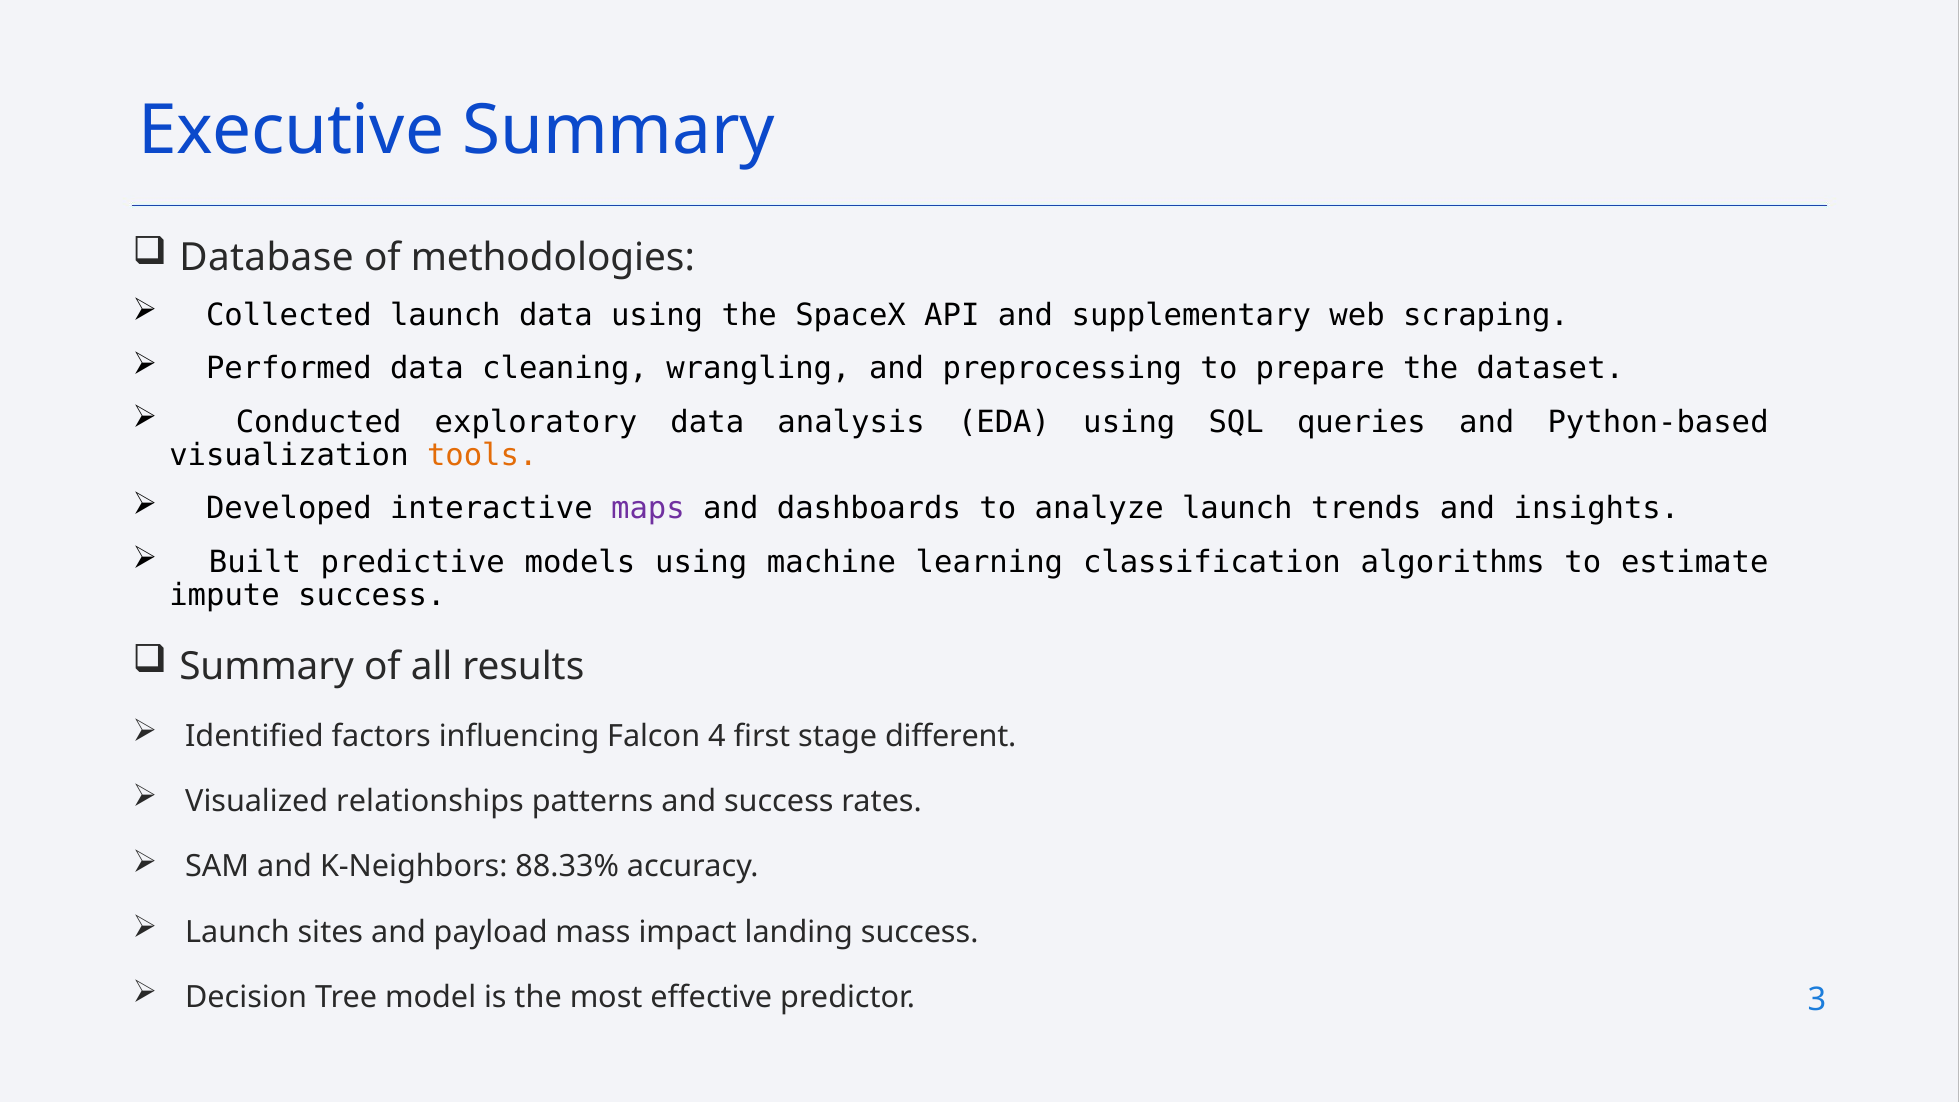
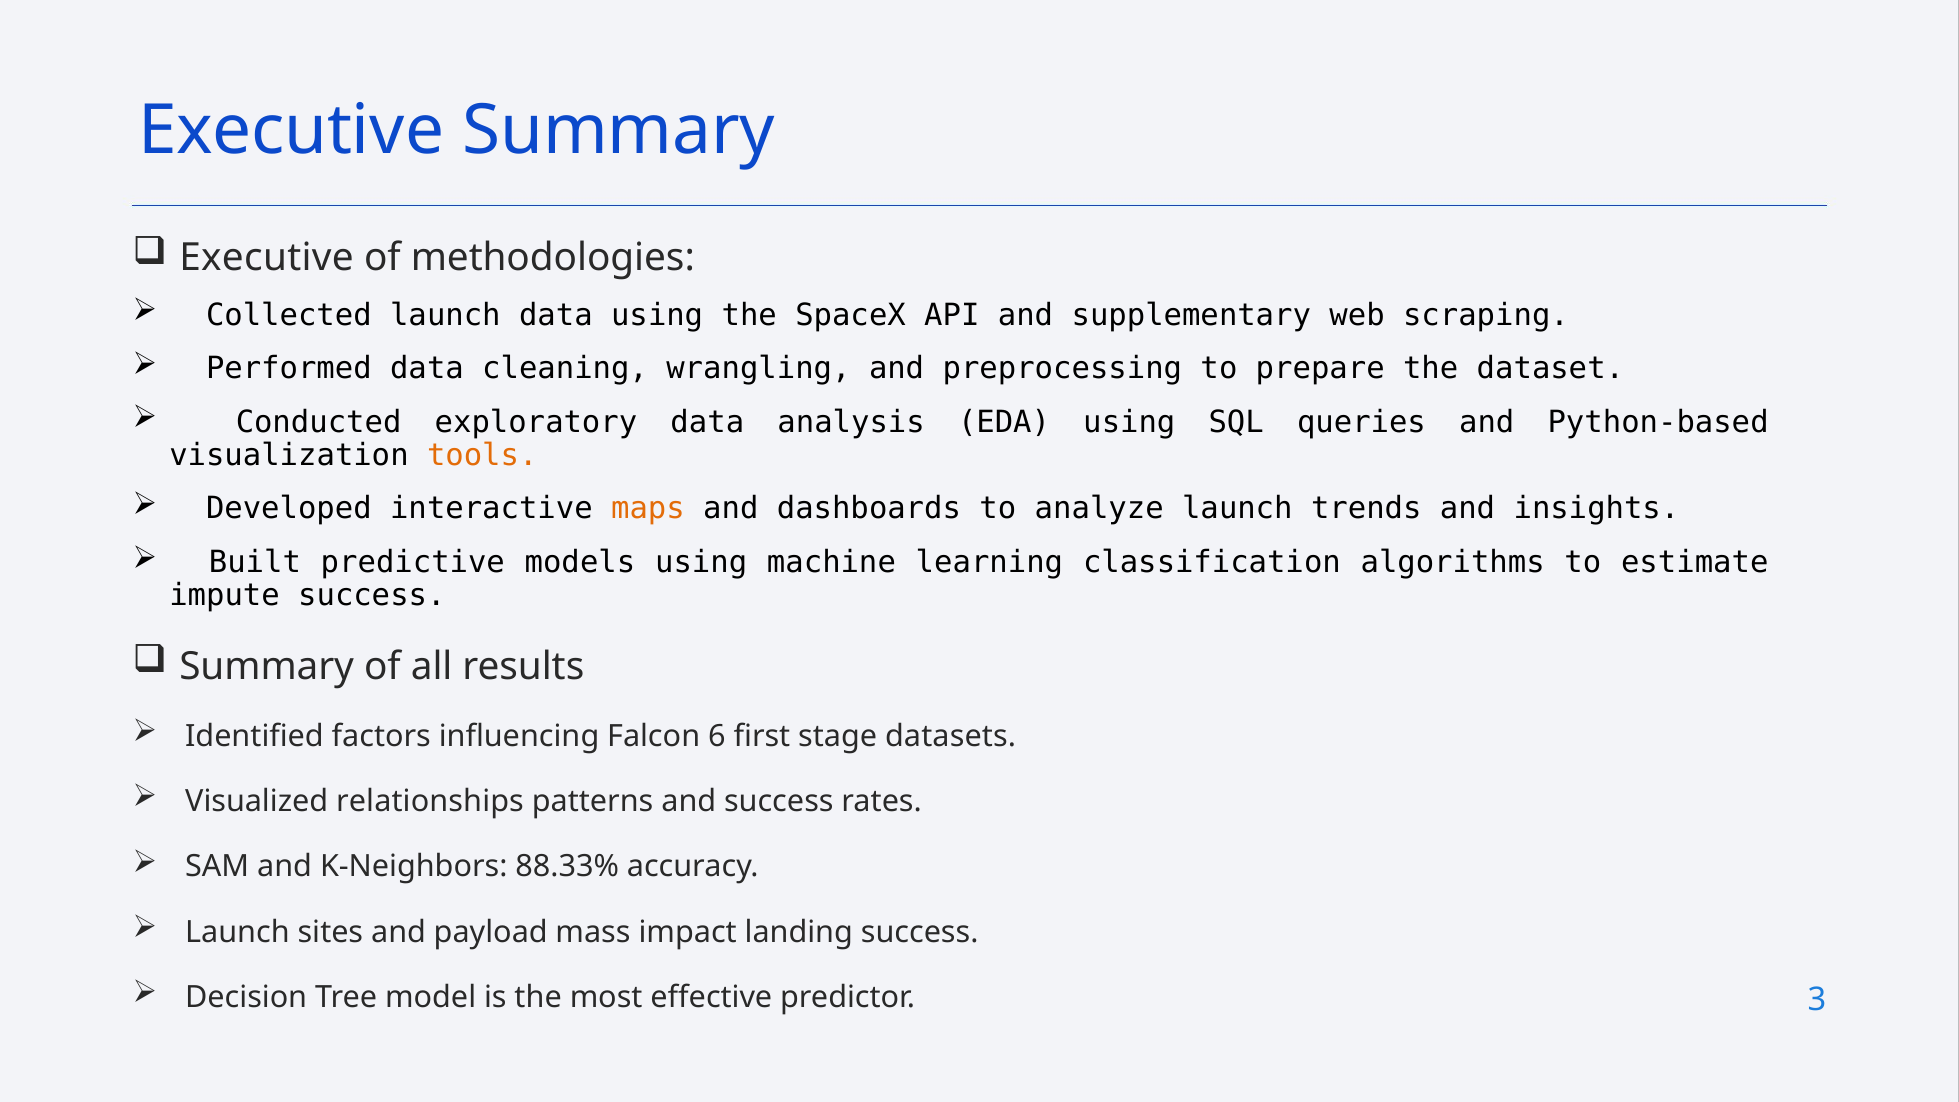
Database: Database -> Executive (267, 258)
maps colour: purple -> orange (648, 509)
4: 4 -> 6 (717, 736)
different: different -> datasets (951, 736)
